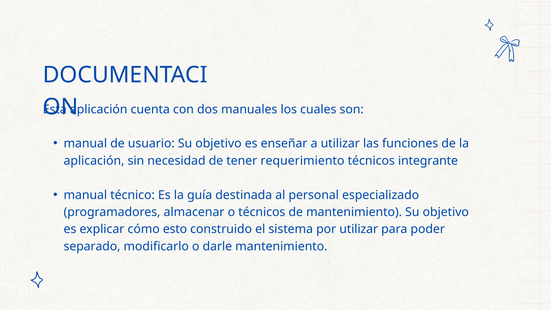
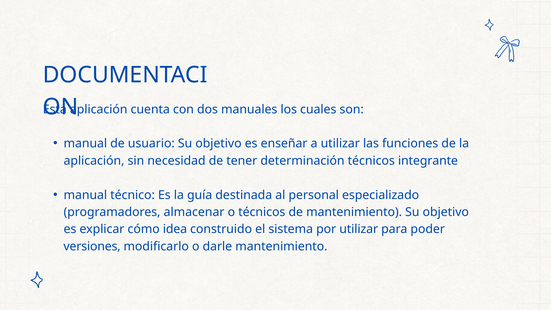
requerimiento: requerimiento -> determinación (302, 161)
esto: esto -> idea (175, 229)
separado: separado -> versiones (92, 246)
